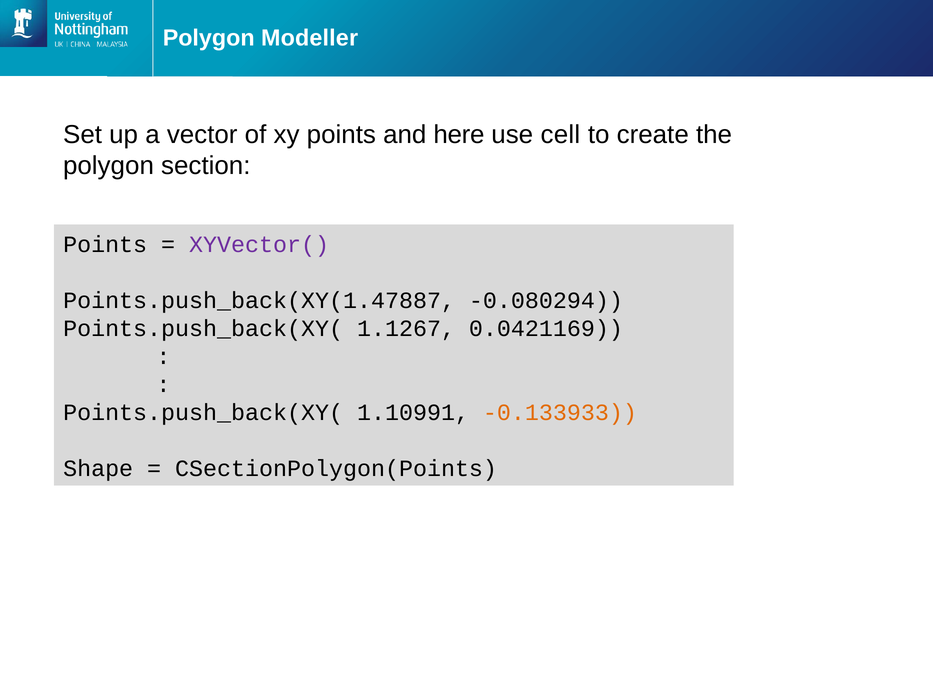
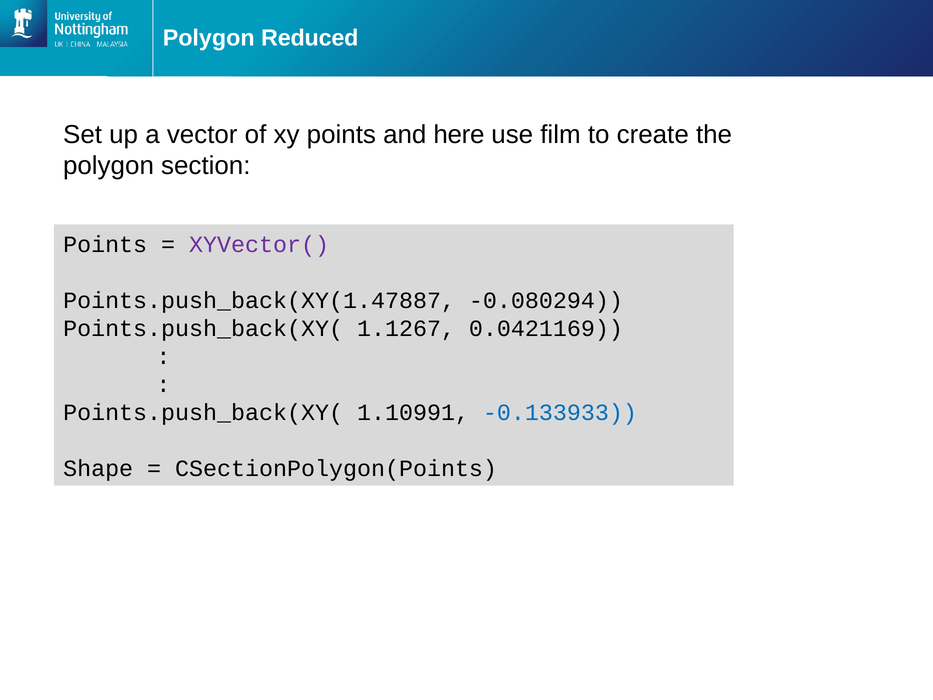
Modeller: Modeller -> Reduced (310, 38)
cell: cell -> film (560, 135)
-0.133933 colour: orange -> blue (560, 413)
